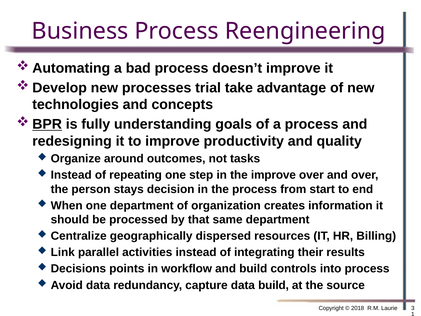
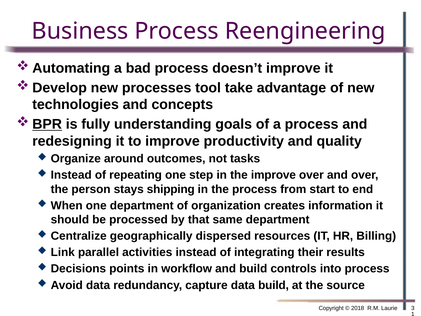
trial: trial -> tool (208, 88)
decision: decision -> shipping (171, 189)
